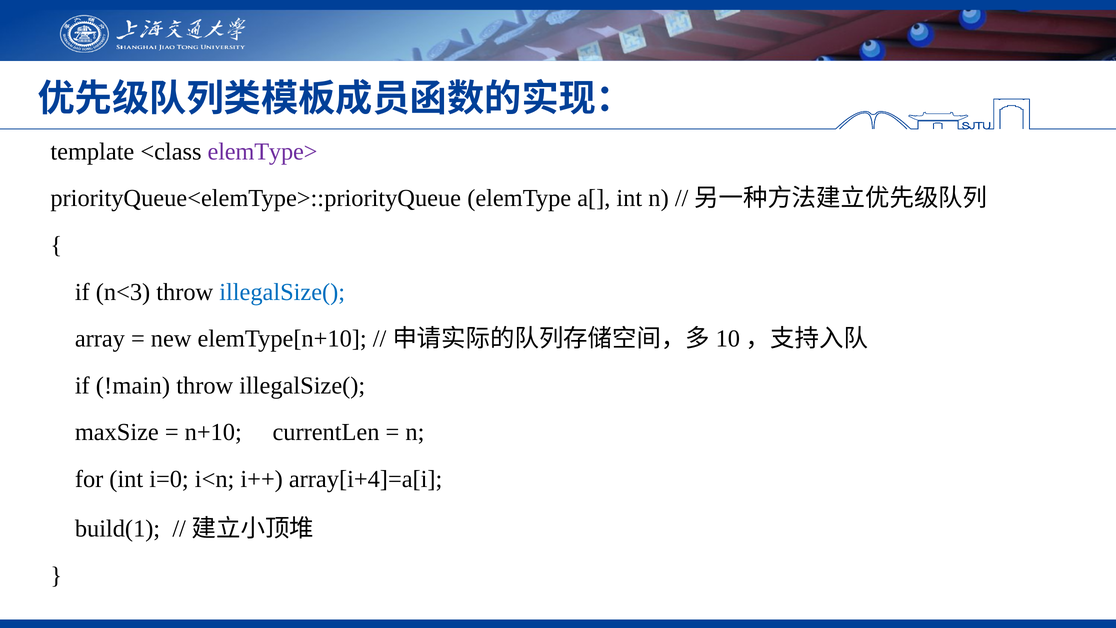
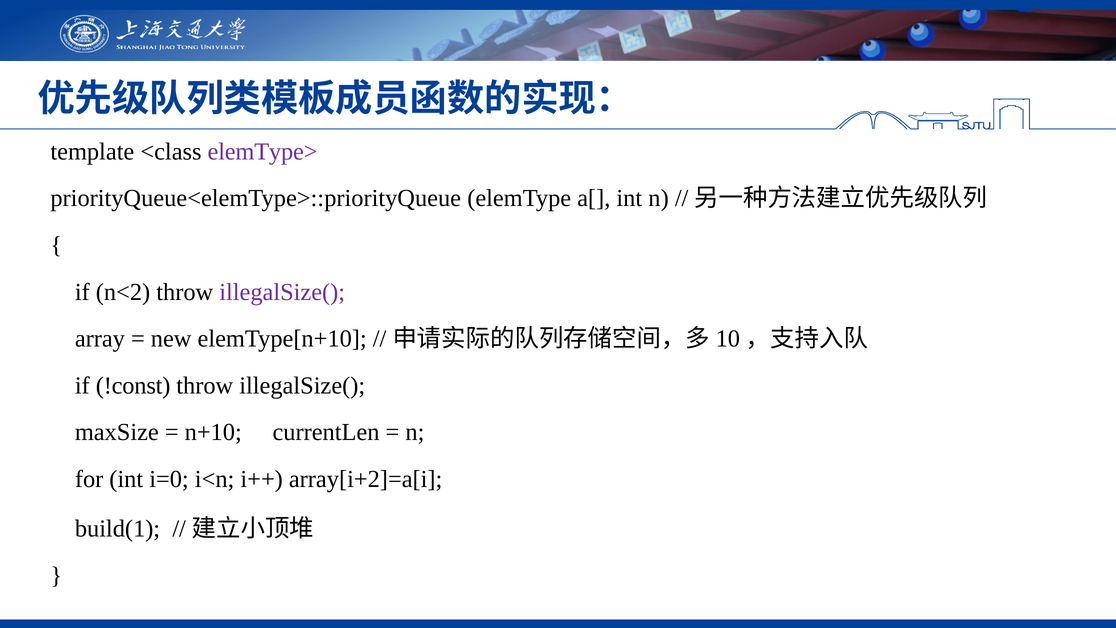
n<3: n<3 -> n<2 (123, 292)
illegalSize( colour: blue -> purple (282, 292)
!main: !main -> !const (133, 385)
array[i+4]=a[i: array[i+4]=a[i -> array[i+2]=a[i (366, 479)
